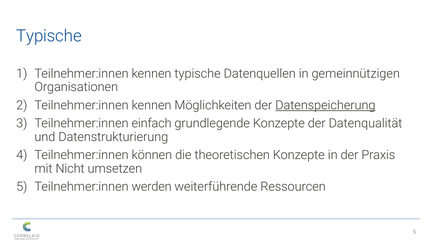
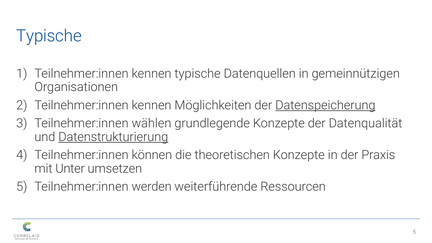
einfach: einfach -> wählen (151, 123)
Datenstrukturierung underline: none -> present (113, 137)
Nicht: Nicht -> Unter (70, 169)
